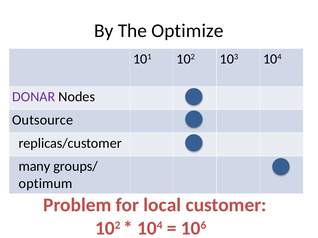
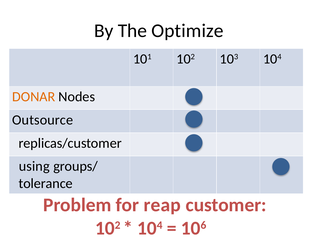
DONAR colour: purple -> orange (34, 97)
many: many -> using (34, 167)
optimum: optimum -> tolerance (46, 184)
local: local -> reap (162, 205)
